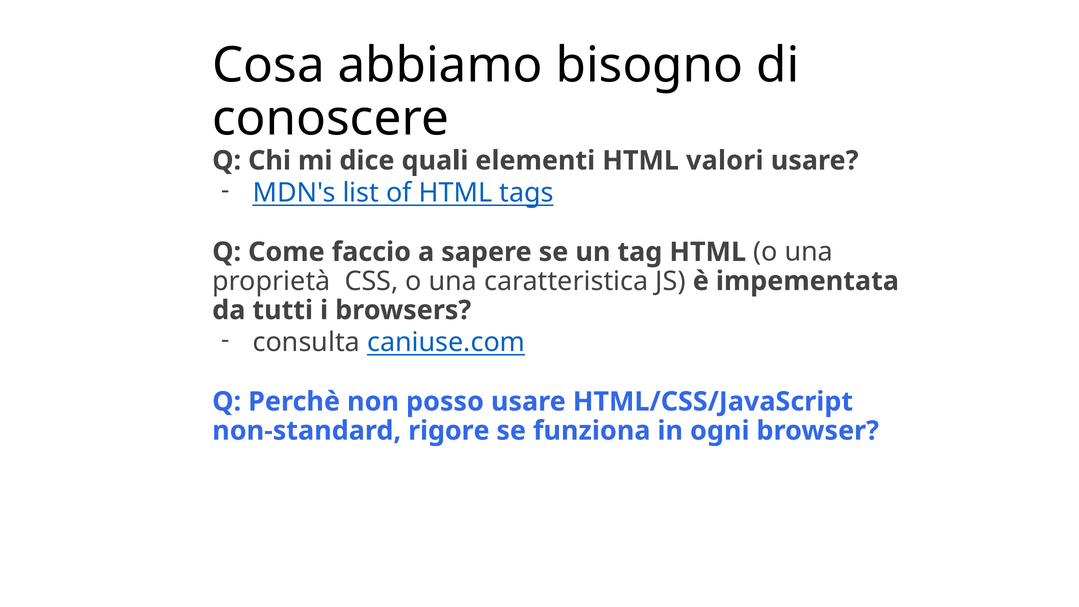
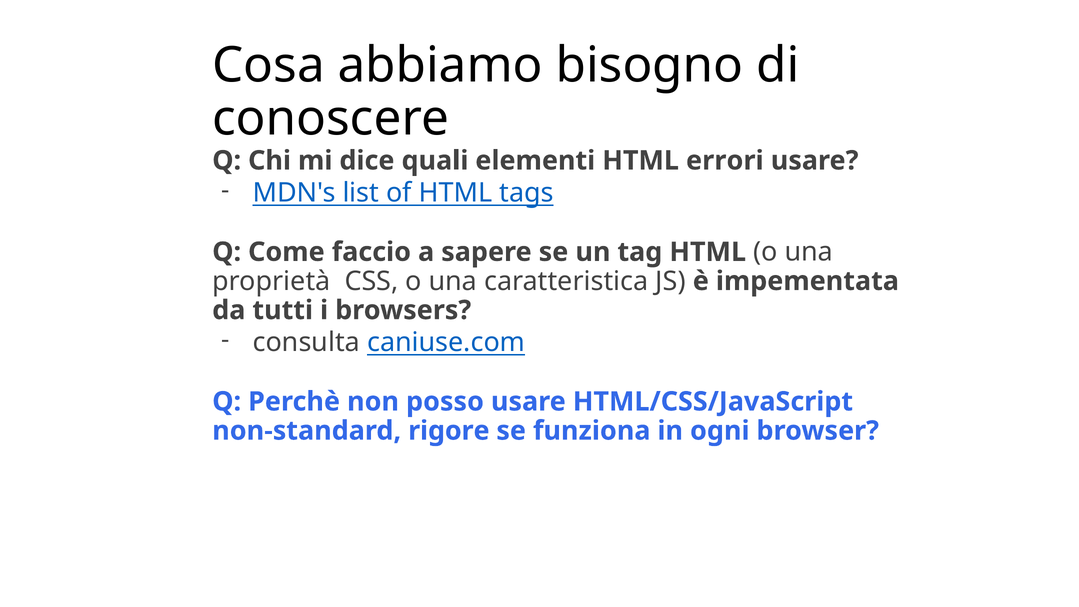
valori: valori -> errori (725, 161)
